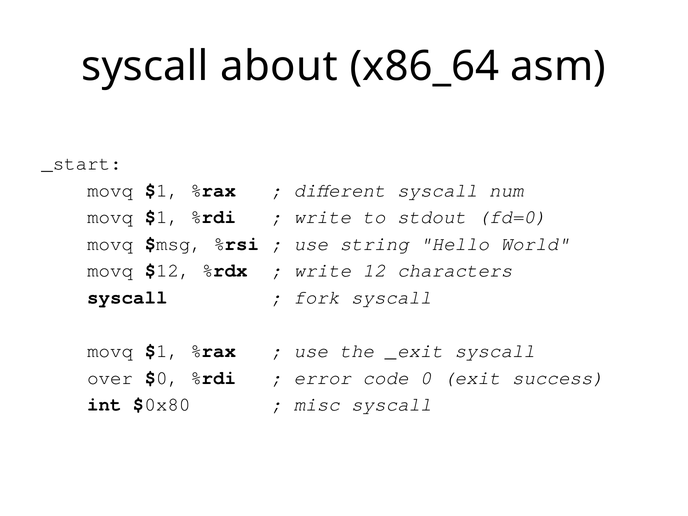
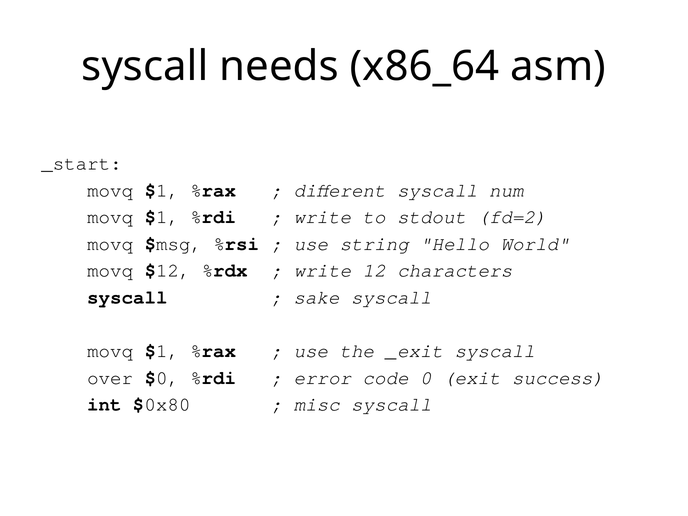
about: about -> needs (279, 67)
fd=0: fd=0 -> fd=2 (512, 217)
fork: fork -> sake (317, 297)
